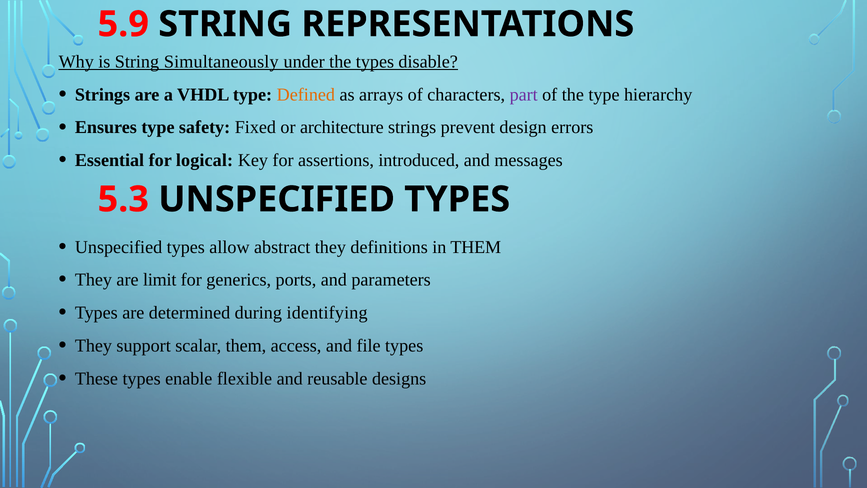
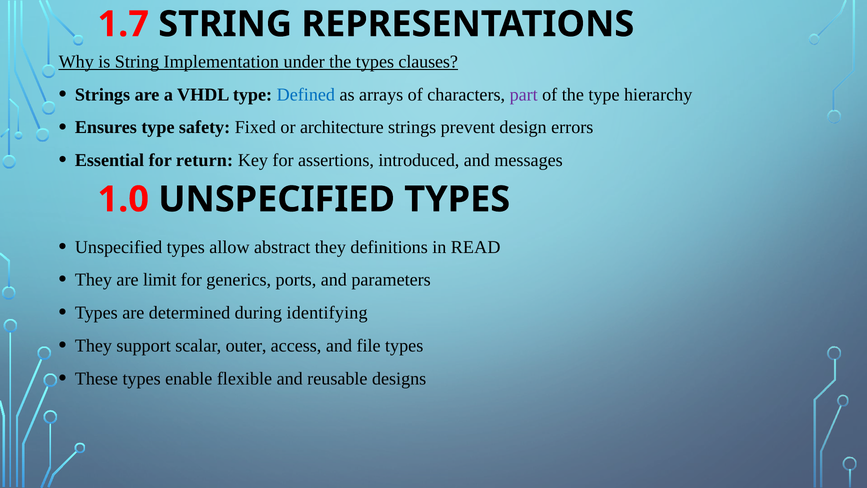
5.9: 5.9 -> 1.7 (123, 24)
Simultaneously: Simultaneously -> Implementation (221, 62)
disable: disable -> clauses (428, 62)
Defined colour: orange -> blue (306, 95)
logical: logical -> return (205, 160)
5.3: 5.3 -> 1.0 (123, 199)
in THEM: THEM -> READ (476, 247)
scalar them: them -> outer (246, 346)
